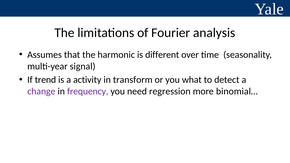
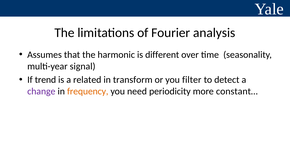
activity: activity -> related (87, 80)
what: what -> filter (192, 80)
frequency colour: purple -> orange (88, 91)
regression: regression -> periodicity (170, 91)
binomial…: binomial… -> constant… (237, 91)
